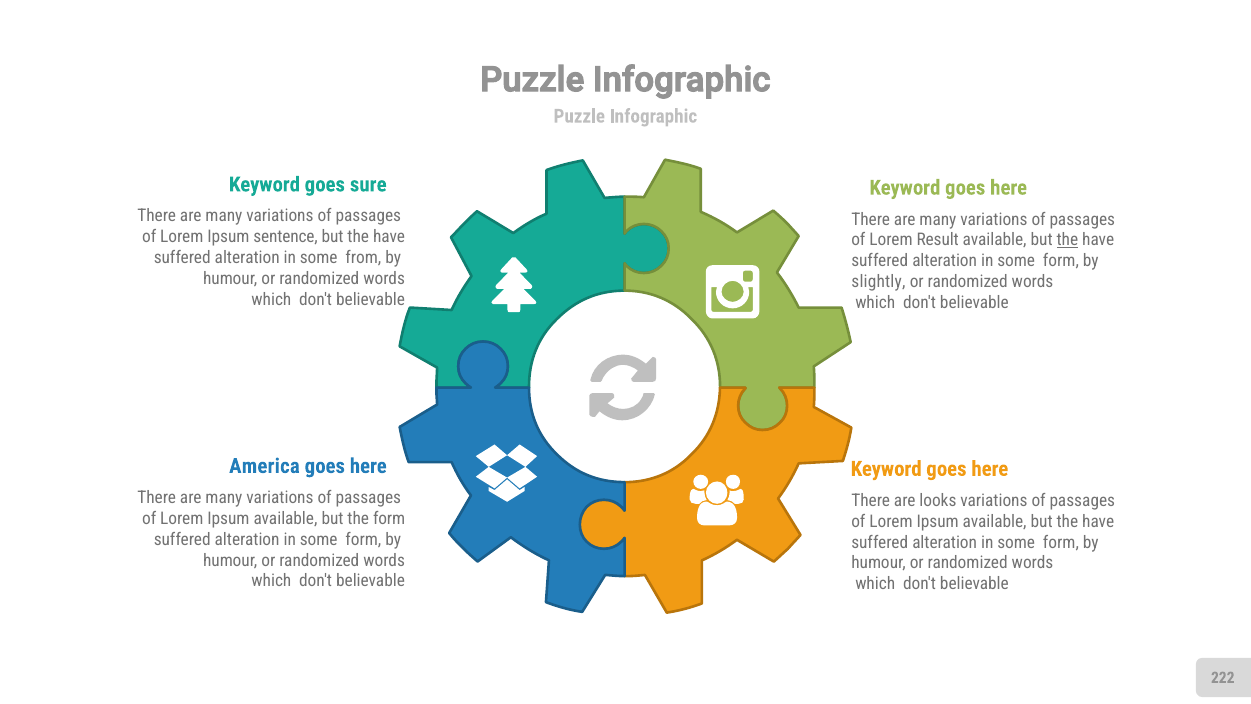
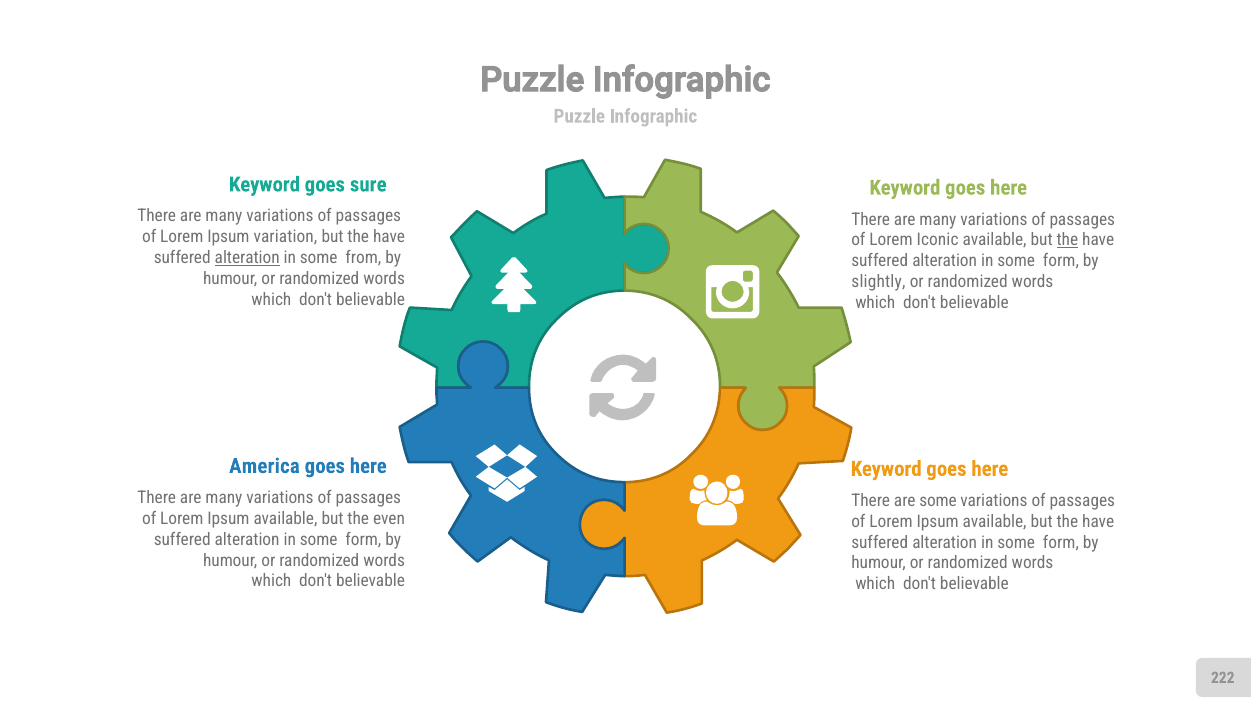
sentence: sentence -> variation (285, 237)
Result: Result -> Iconic (938, 240)
alteration underline: none -> present (247, 258)
are looks: looks -> some (938, 500)
the form: form -> even (389, 518)
